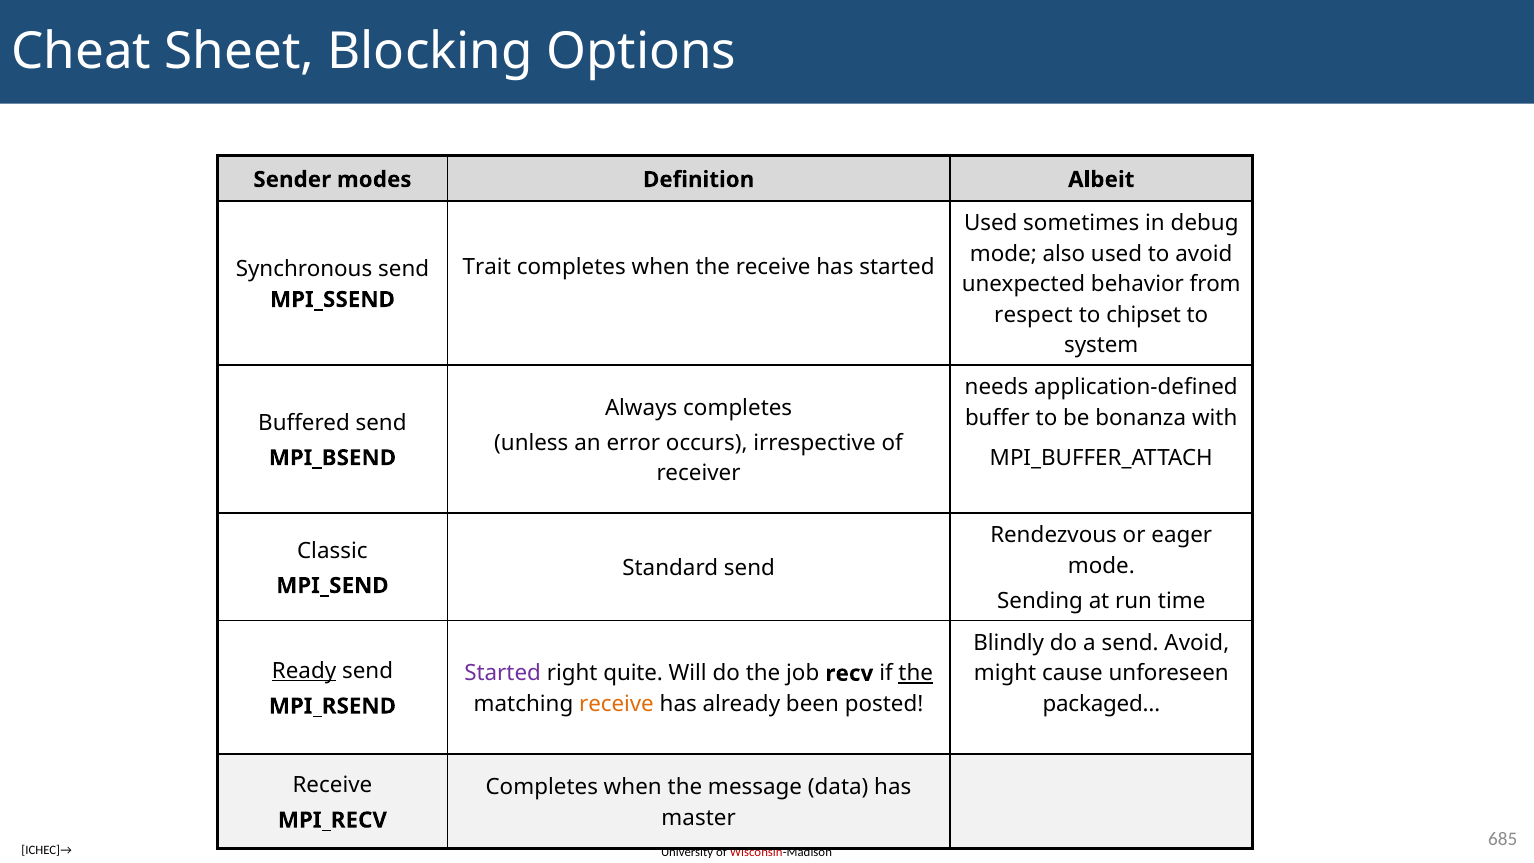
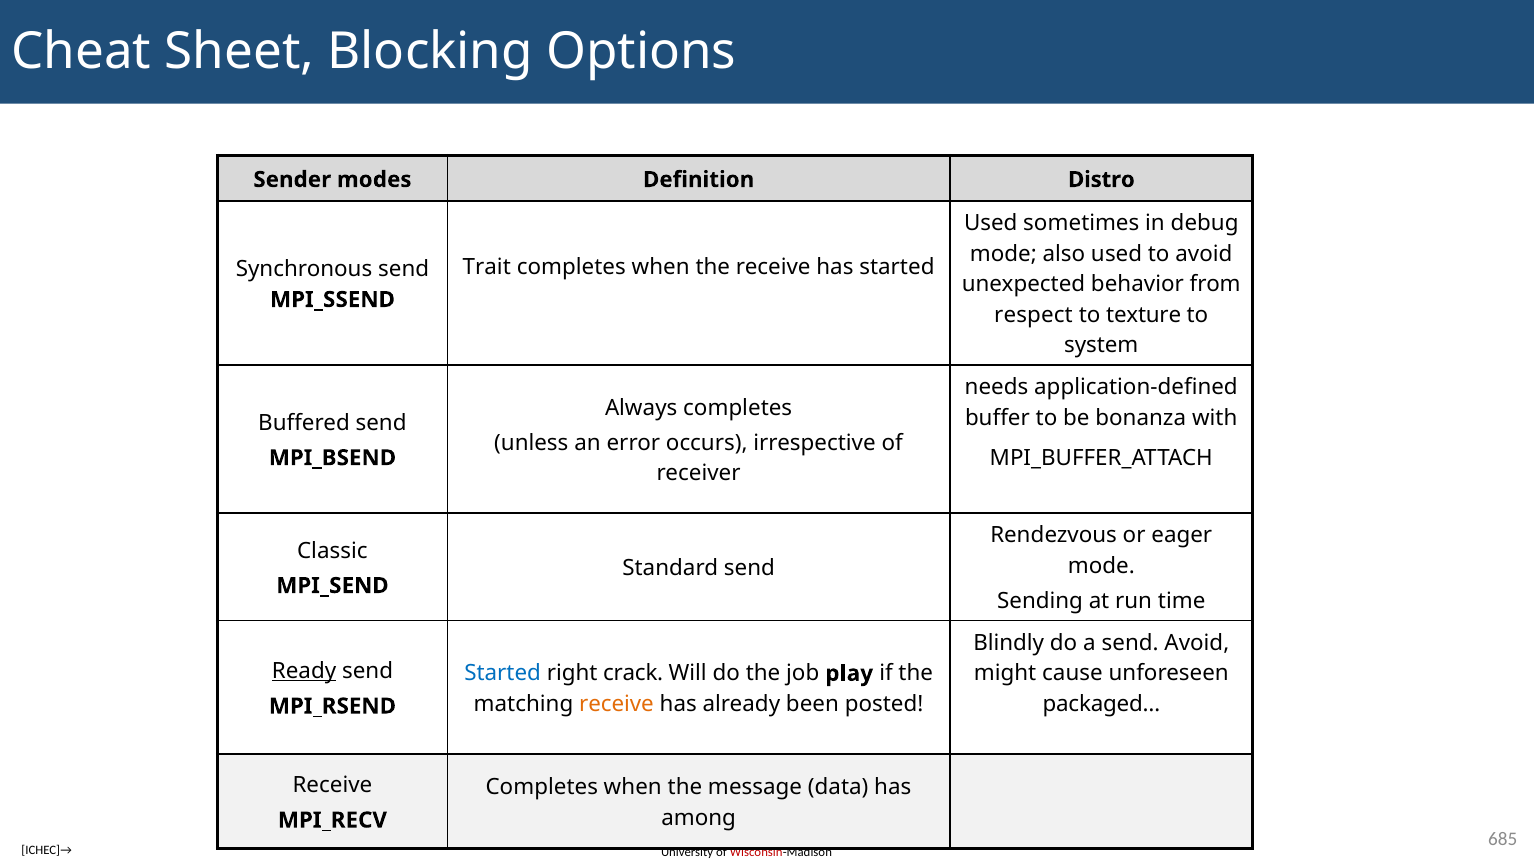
Albeit: Albeit -> Distro (1101, 180)
chipset: chipset -> texture (1144, 315)
Started colour: purple -> blue (503, 673)
quite: quite -> crack (633, 673)
recv: recv -> play (849, 673)
the underline: present -> none (916, 673)
master: master -> among (699, 818)
